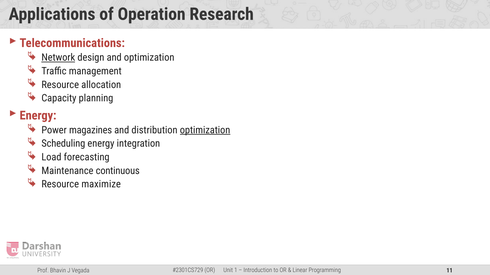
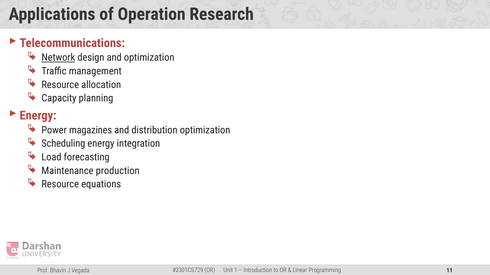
optimization underline: present -> none (205, 130)
continuous: continuous -> production (118, 171)
maximize: maximize -> equations (101, 185)
